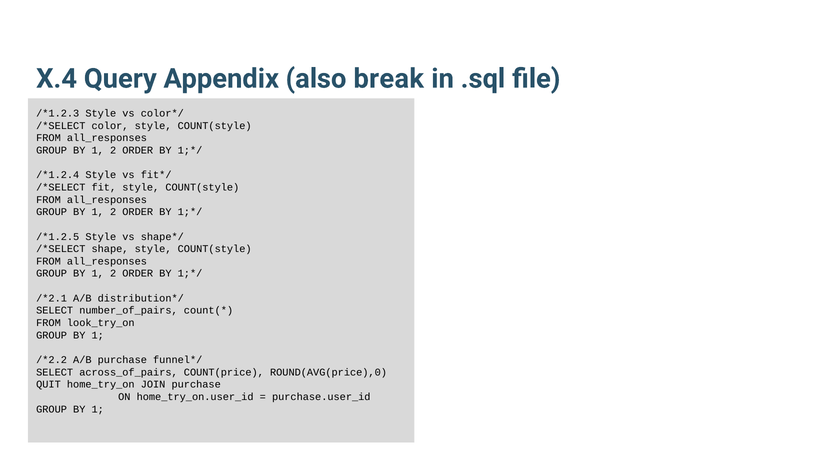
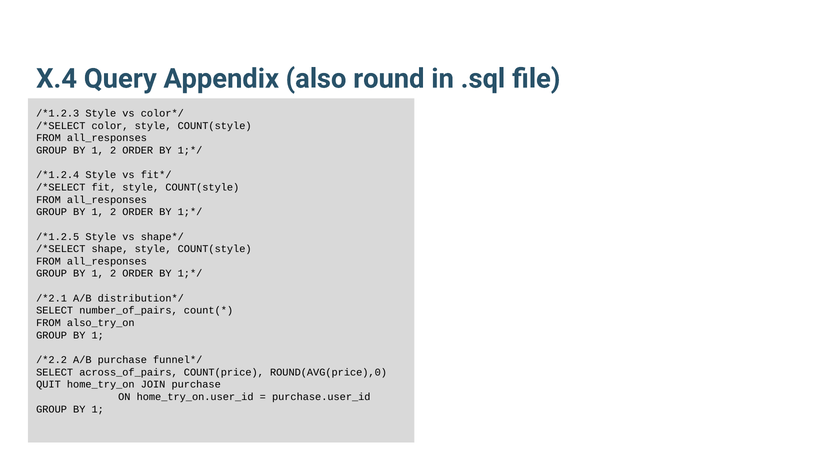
break: break -> round (389, 79)
look_try_on: look_try_on -> also_try_on (101, 323)
